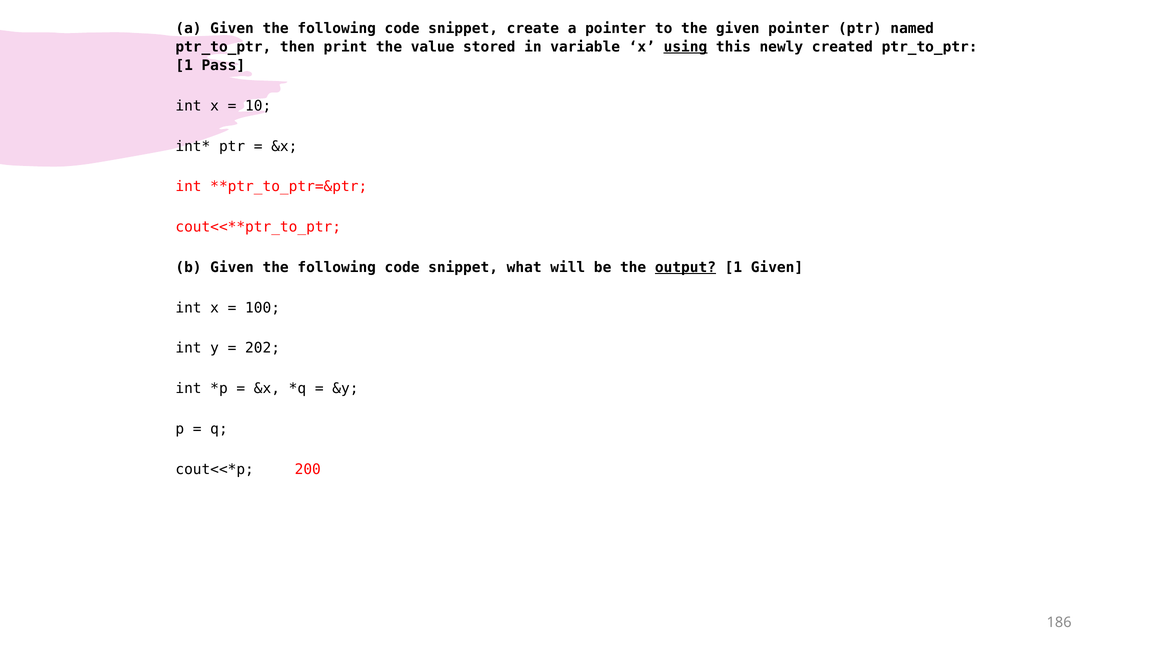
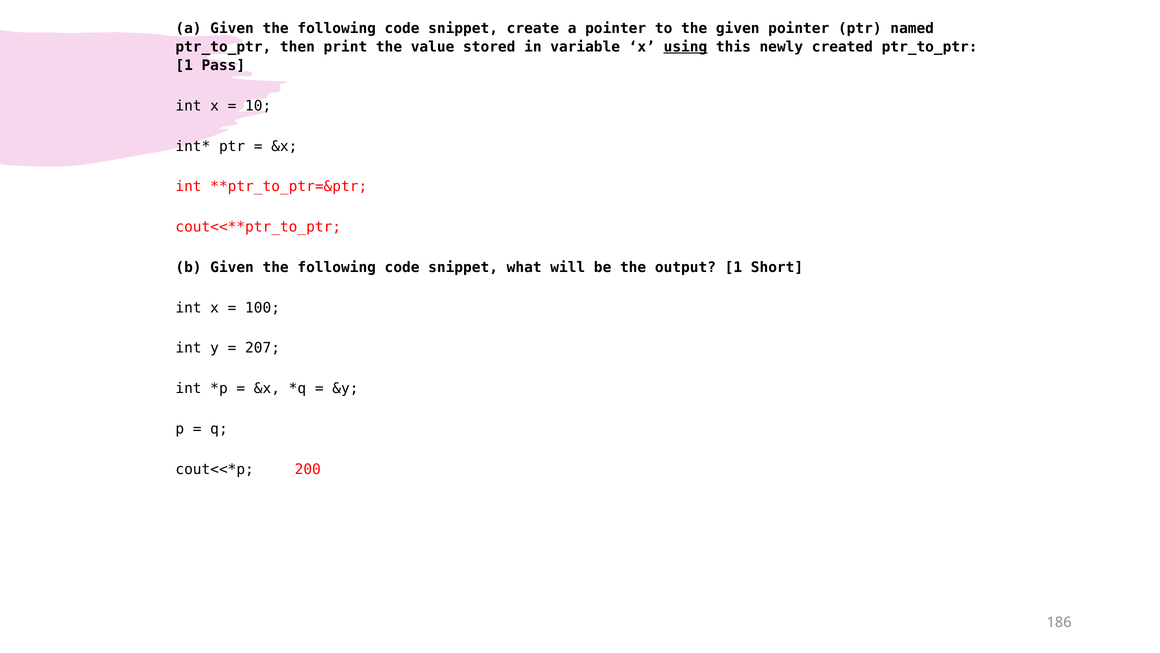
output underline: present -> none (685, 267)
1 Given: Given -> Short (777, 267)
202: 202 -> 207 (263, 348)
